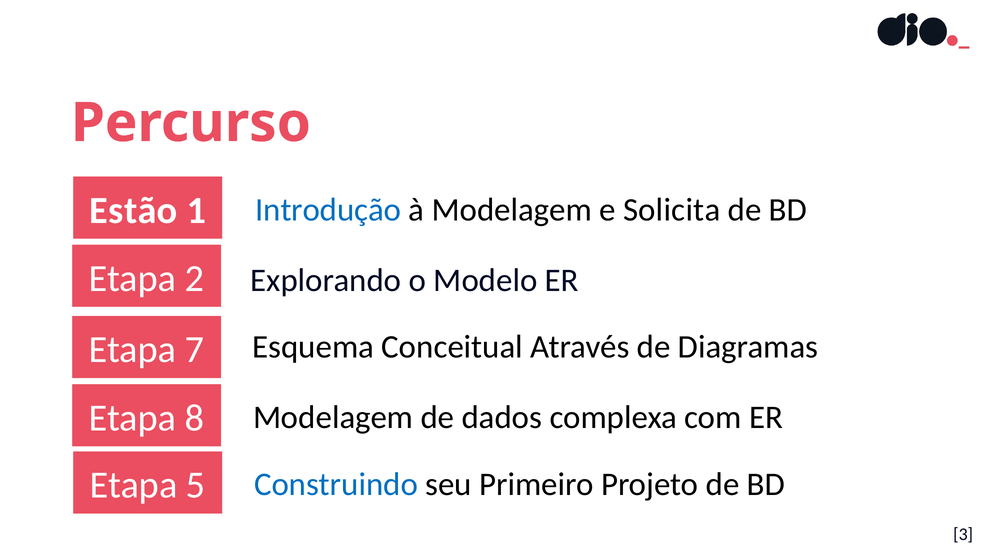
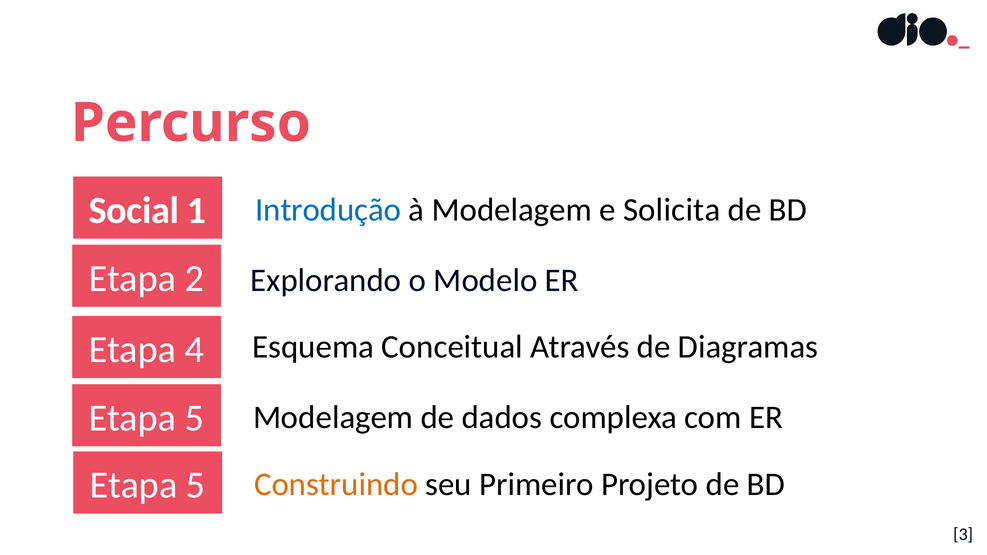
Estão: Estão -> Social (134, 210)
7: 7 -> 4 (195, 350)
8: 8 -> 5 (195, 418)
Construindo colour: blue -> orange (336, 485)
